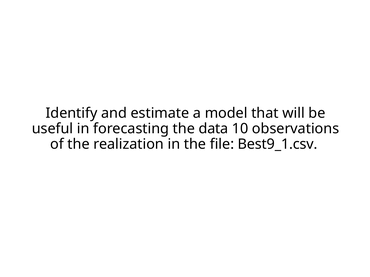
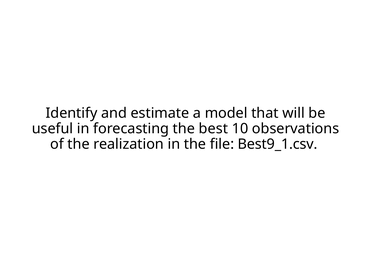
data: data -> best (213, 129)
